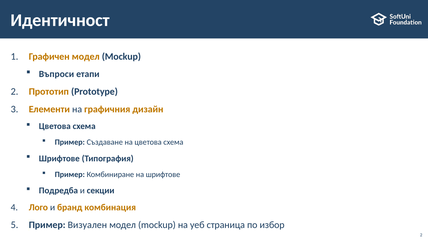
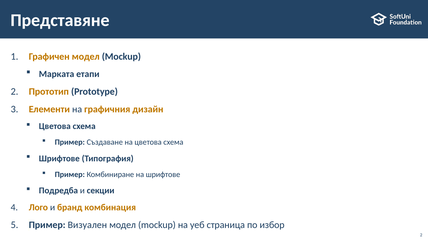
Идентичност: Идентичност -> Представяне (60, 20)
Въпроси: Въпроси -> Марката (57, 74)
